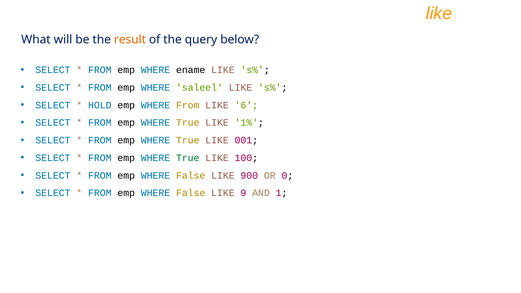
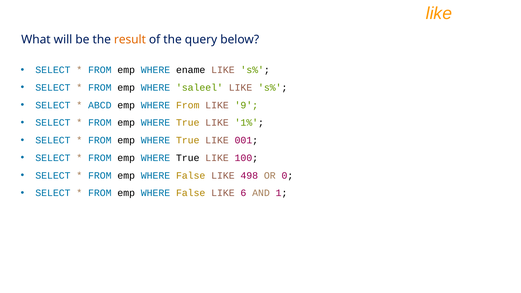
HOLD: HOLD -> ABCD (100, 105)
6: 6 -> 9 (246, 105)
True colour: green -> black (188, 158)
900: 900 -> 498 (249, 176)
9: 9 -> 6 (243, 193)
